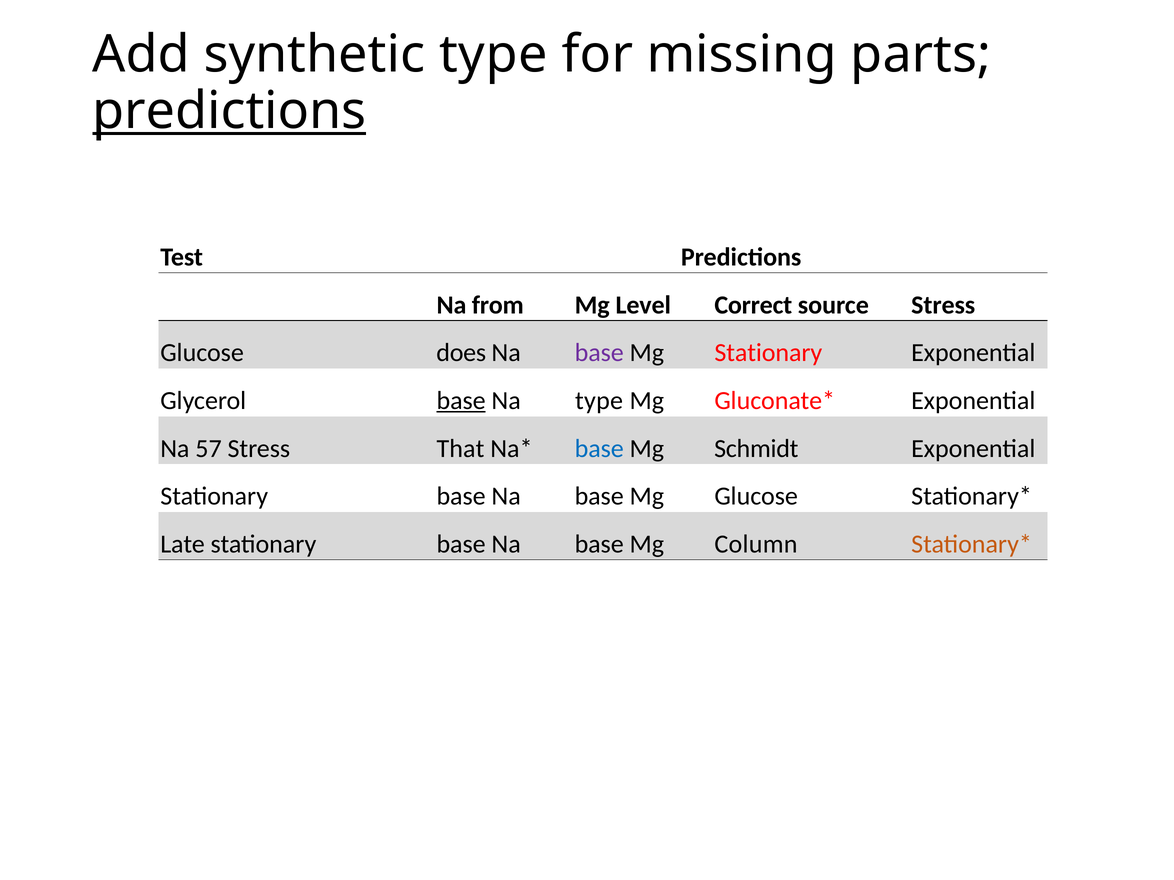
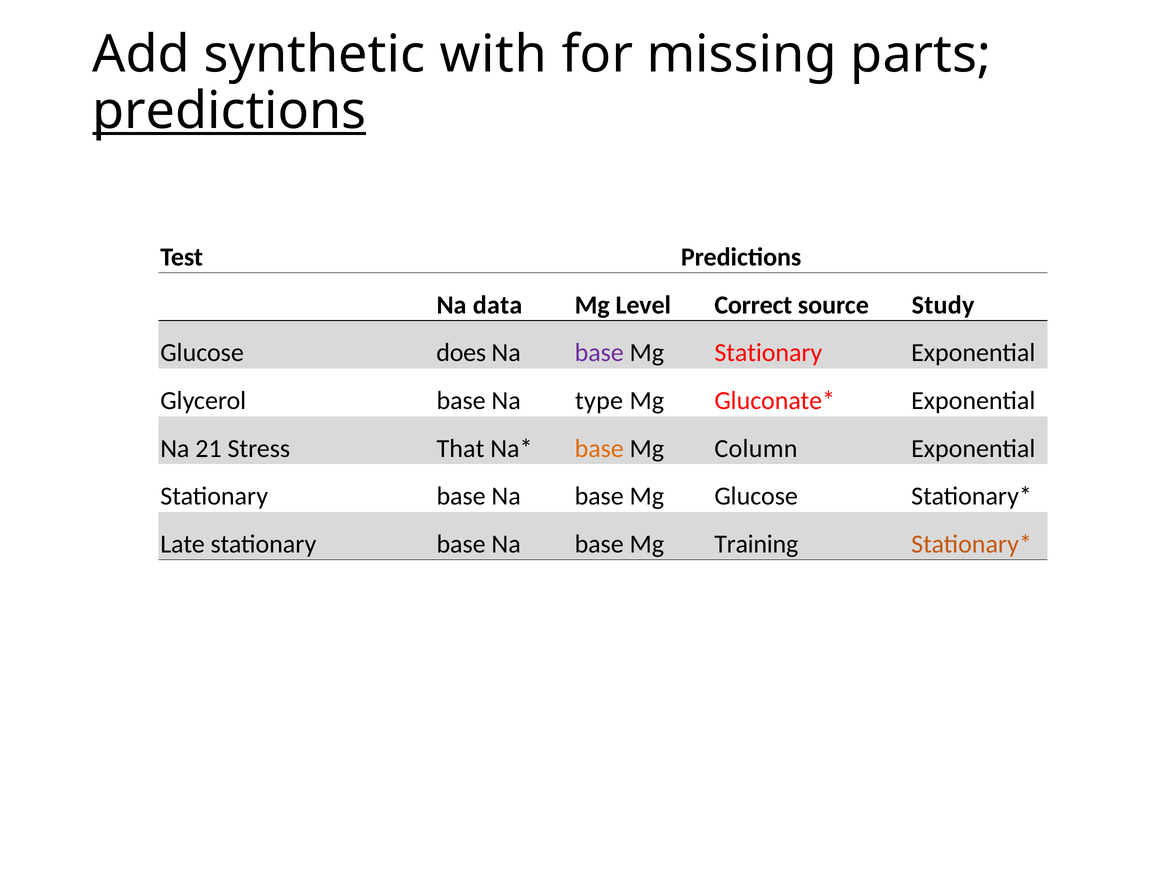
synthetic type: type -> with (493, 55)
from: from -> data (498, 305)
source Stress: Stress -> Study (943, 305)
base underline: present -> none (461, 401)
57: 57 -> 21 (209, 449)
base colour: blue -> orange (599, 449)
Schmidt: Schmidt -> Column (756, 449)
Column: Column -> Training (756, 545)
